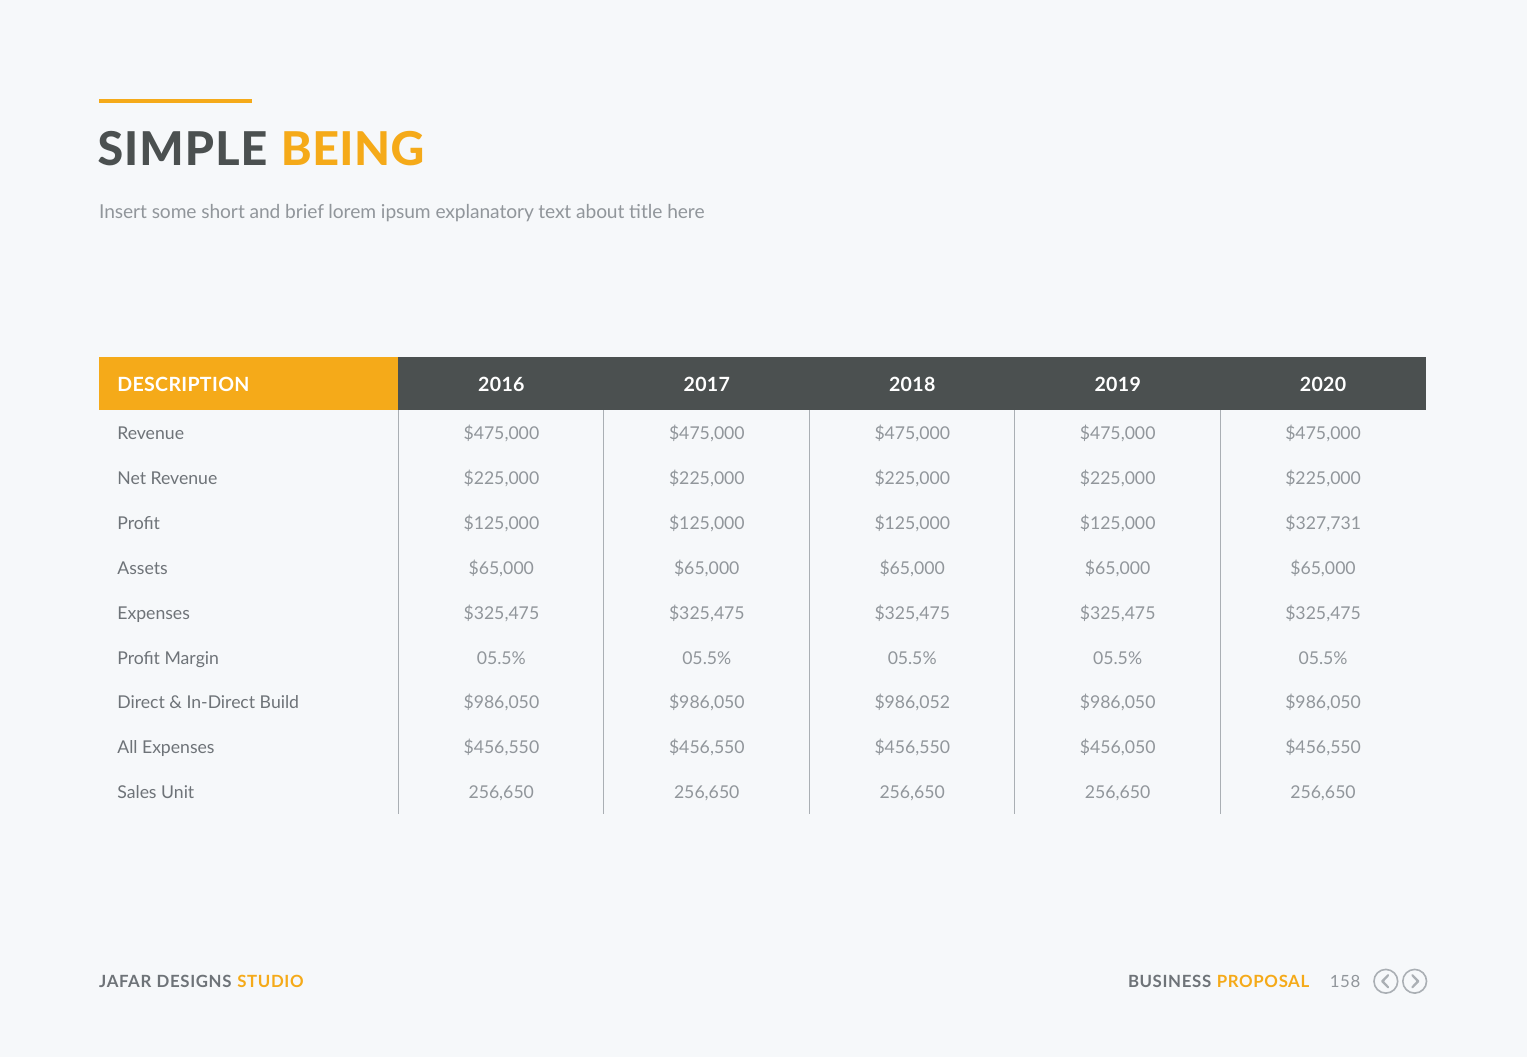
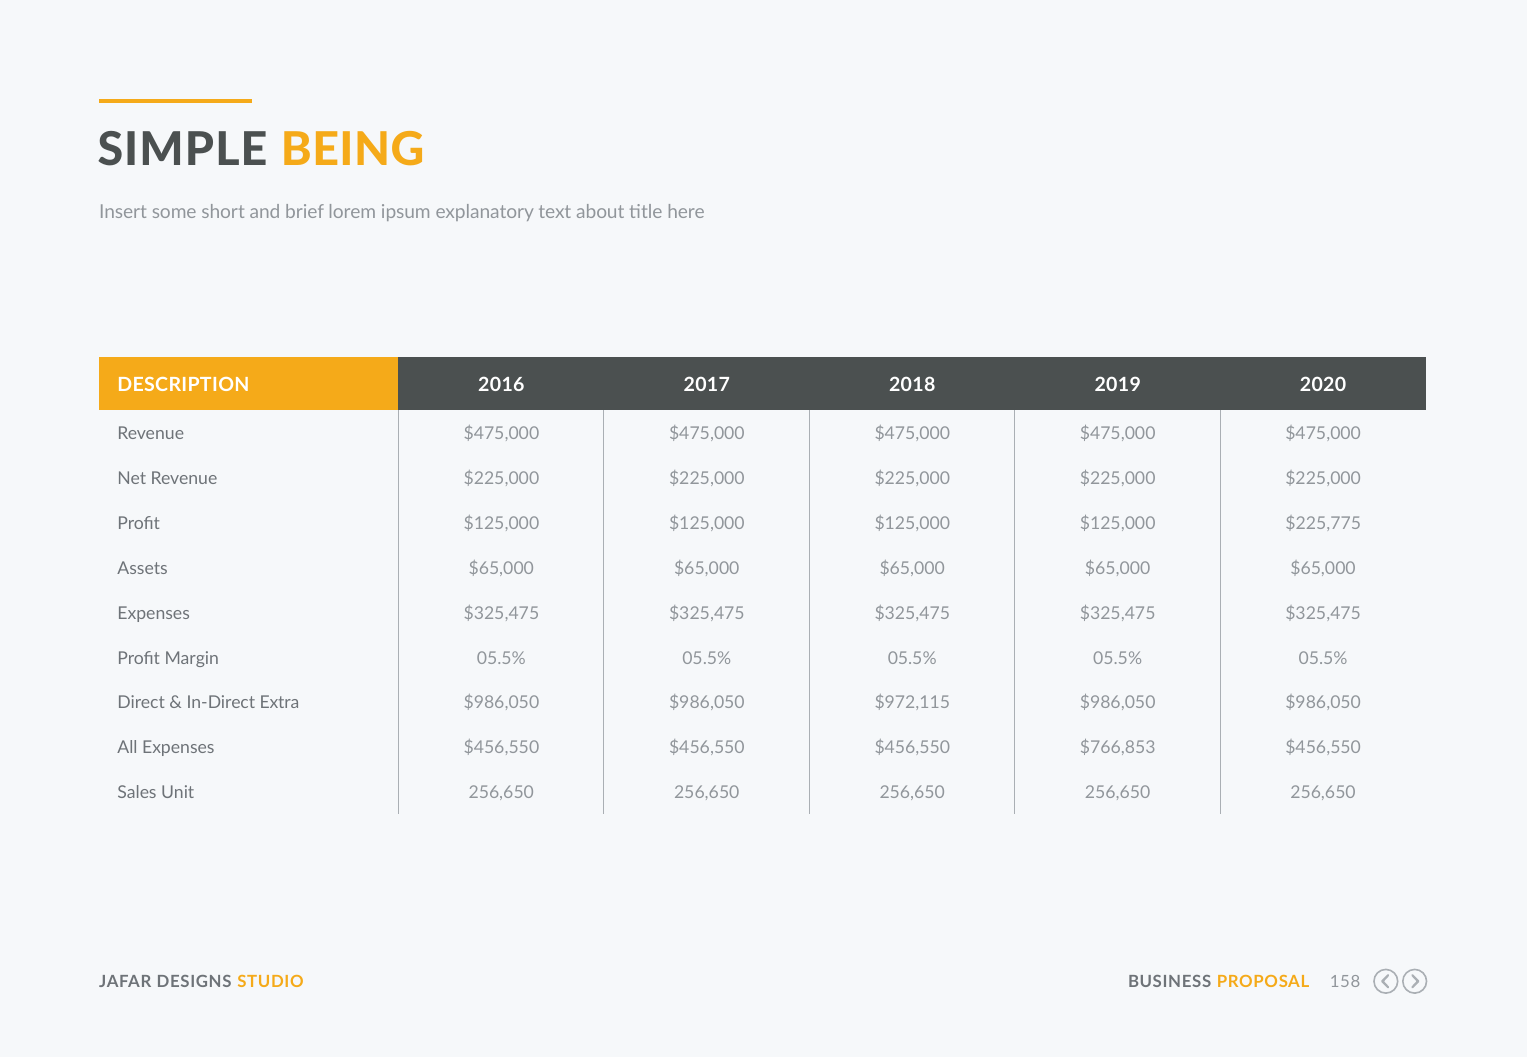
$327,731: $327,731 -> $225,775 (1323, 524)
Build: Build -> Extra (279, 703)
$986,052: $986,052 -> $972,115 (912, 703)
$456,050: $456,050 -> $766,853 (1118, 748)
